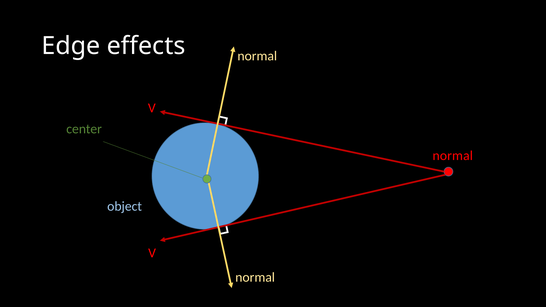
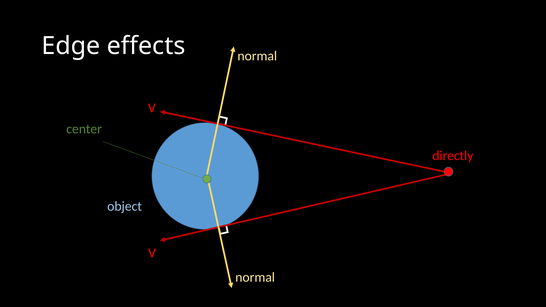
normal: normal -> directly (453, 156)
